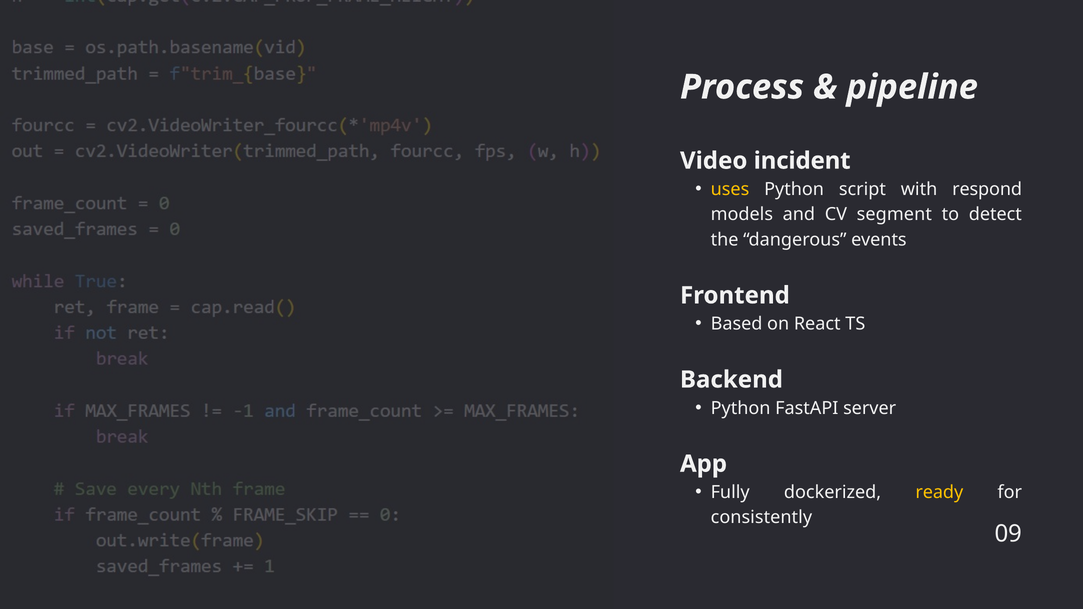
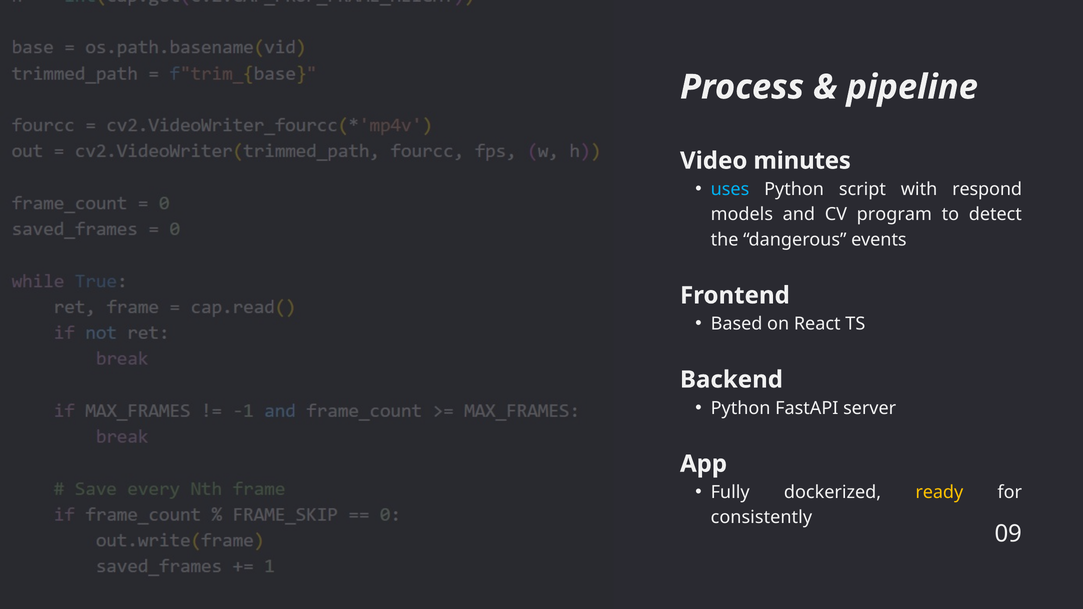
incident: incident -> minutes (802, 161)
uses colour: yellow -> light blue (730, 189)
segment: segment -> program (894, 215)
